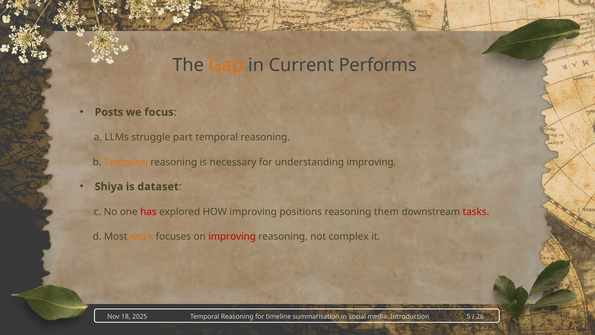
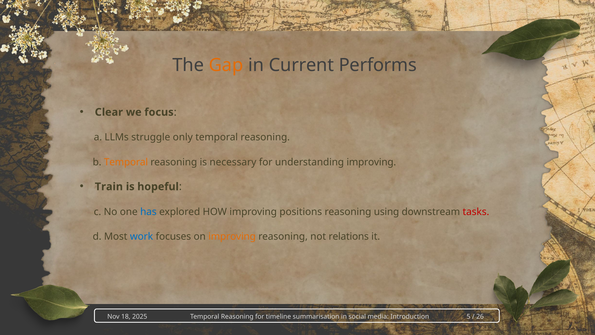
Posts: Posts -> Clear (109, 112)
part: part -> only (183, 137)
Shiya: Shiya -> Train (109, 186)
dataset: dataset -> hopeful (158, 186)
has colour: red -> blue (148, 212)
them: them -> using (387, 212)
work colour: orange -> blue (142, 236)
improving colour: red -> orange (232, 236)
complex: complex -> relations (349, 236)
